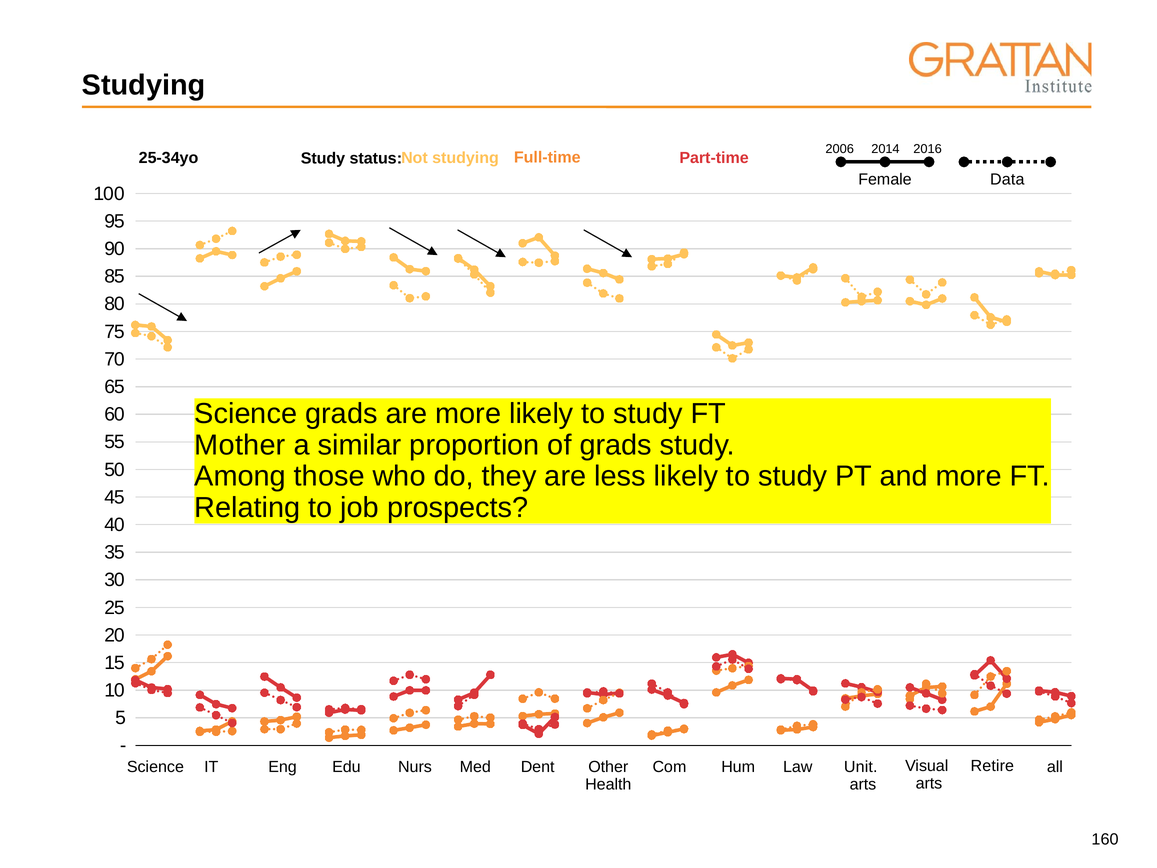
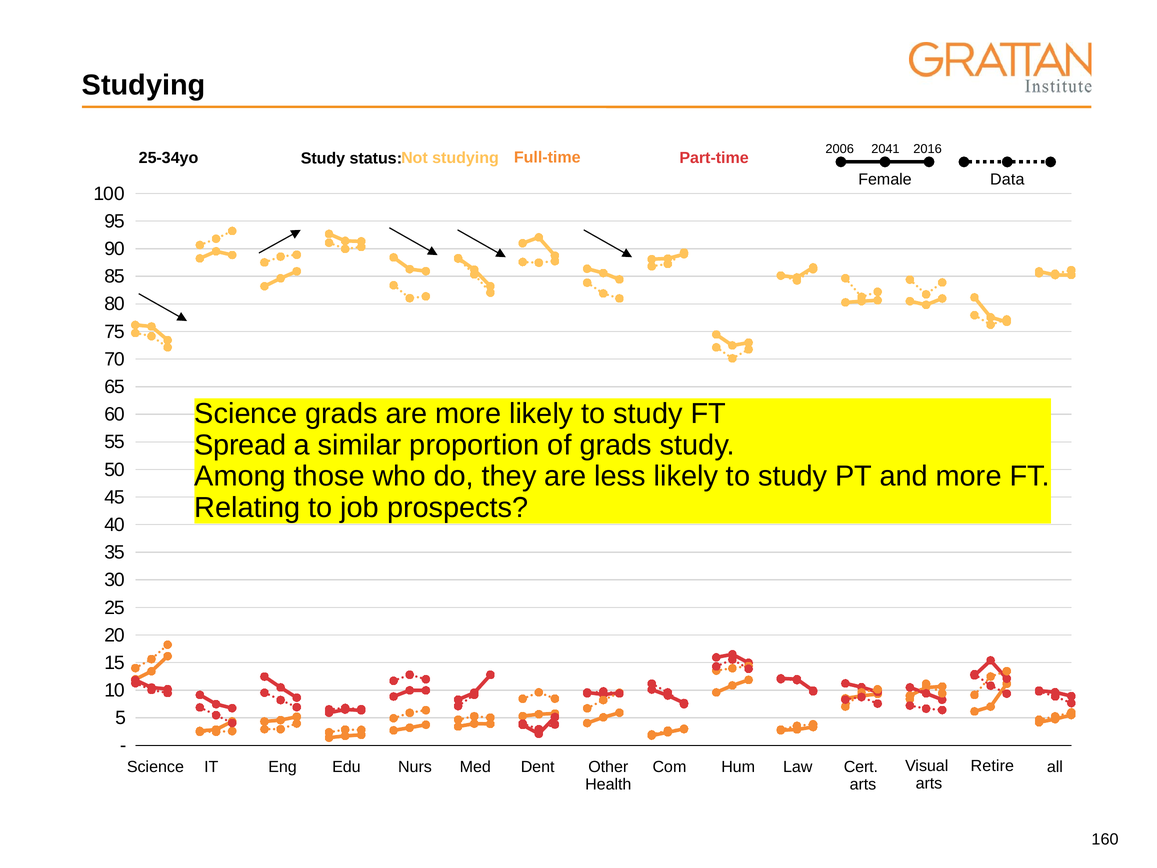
2014: 2014 -> 2041 (885, 149)
Mother: Mother -> Spread (240, 445)
Unit: Unit -> Cert (861, 767)
